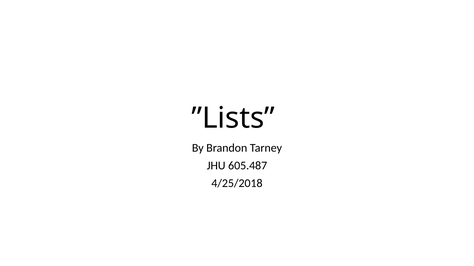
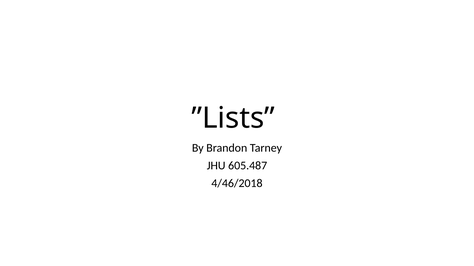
4/25/2018: 4/25/2018 -> 4/46/2018 (237, 184)
